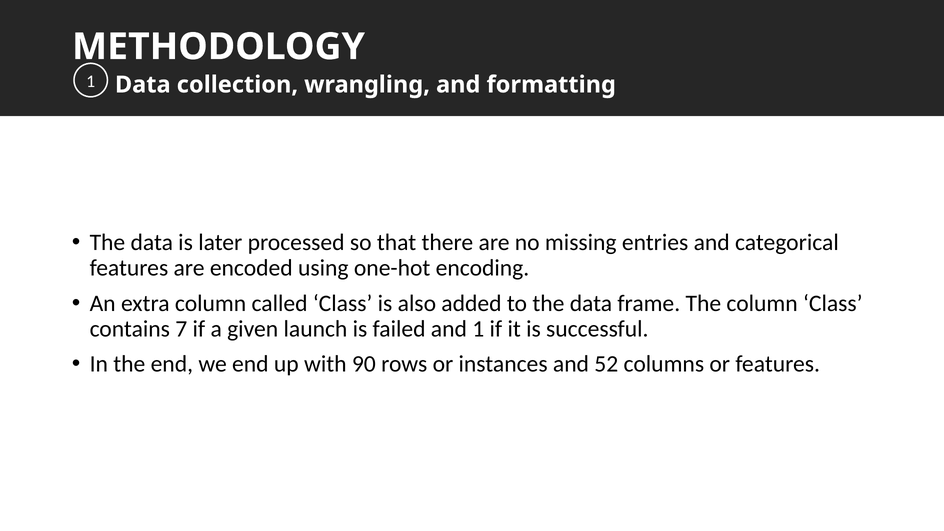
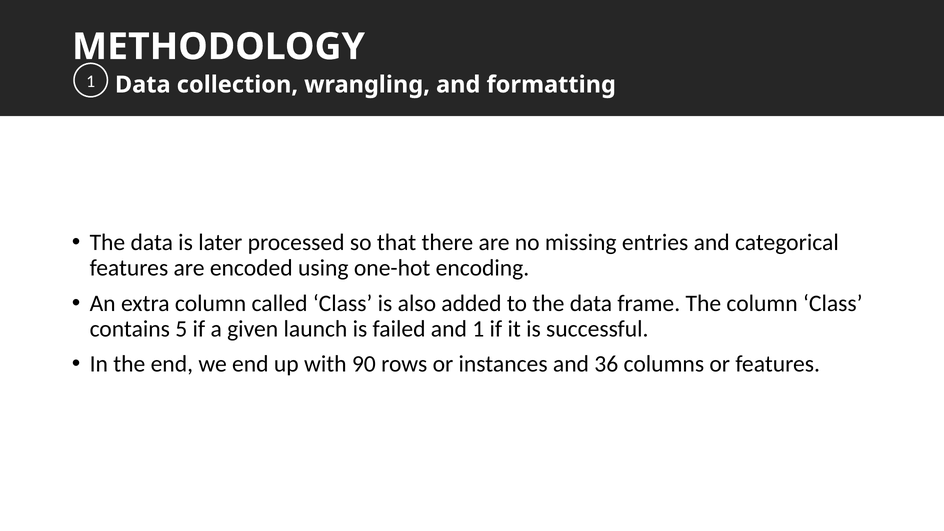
7: 7 -> 5 (181, 329)
52: 52 -> 36 (606, 364)
